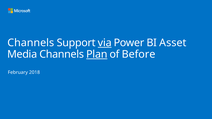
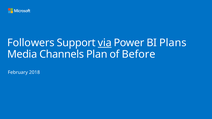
Channels: Channels -> Followers (31, 43)
Asset: Asset -> Plans (173, 43)
Plan underline: present -> none (97, 54)
